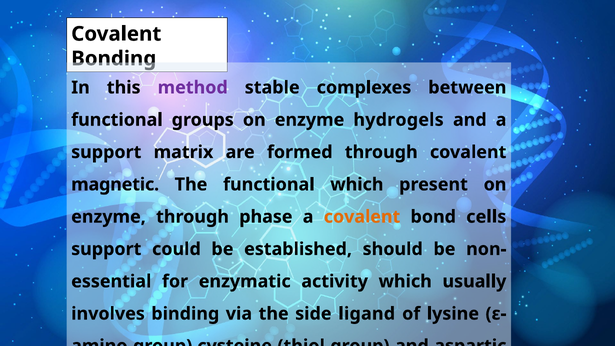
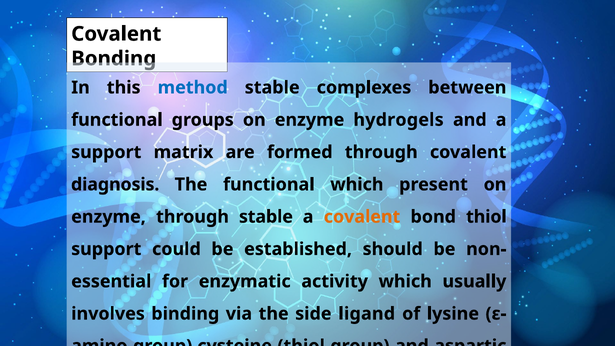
method colour: purple -> blue (193, 88)
magnetic: magnetic -> diagnosis (115, 184)
through phase: phase -> stable (266, 217)
bond cells: cells -> thiol (486, 217)
